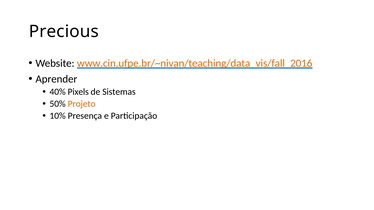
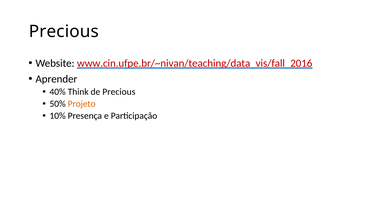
www.cin.ufpe.br/~nivan/teaching/data_vis/fall_2016 colour: orange -> red (195, 63)
Pixels: Pixels -> Think (78, 92)
de Sistemas: Sistemas -> Precious (119, 92)
